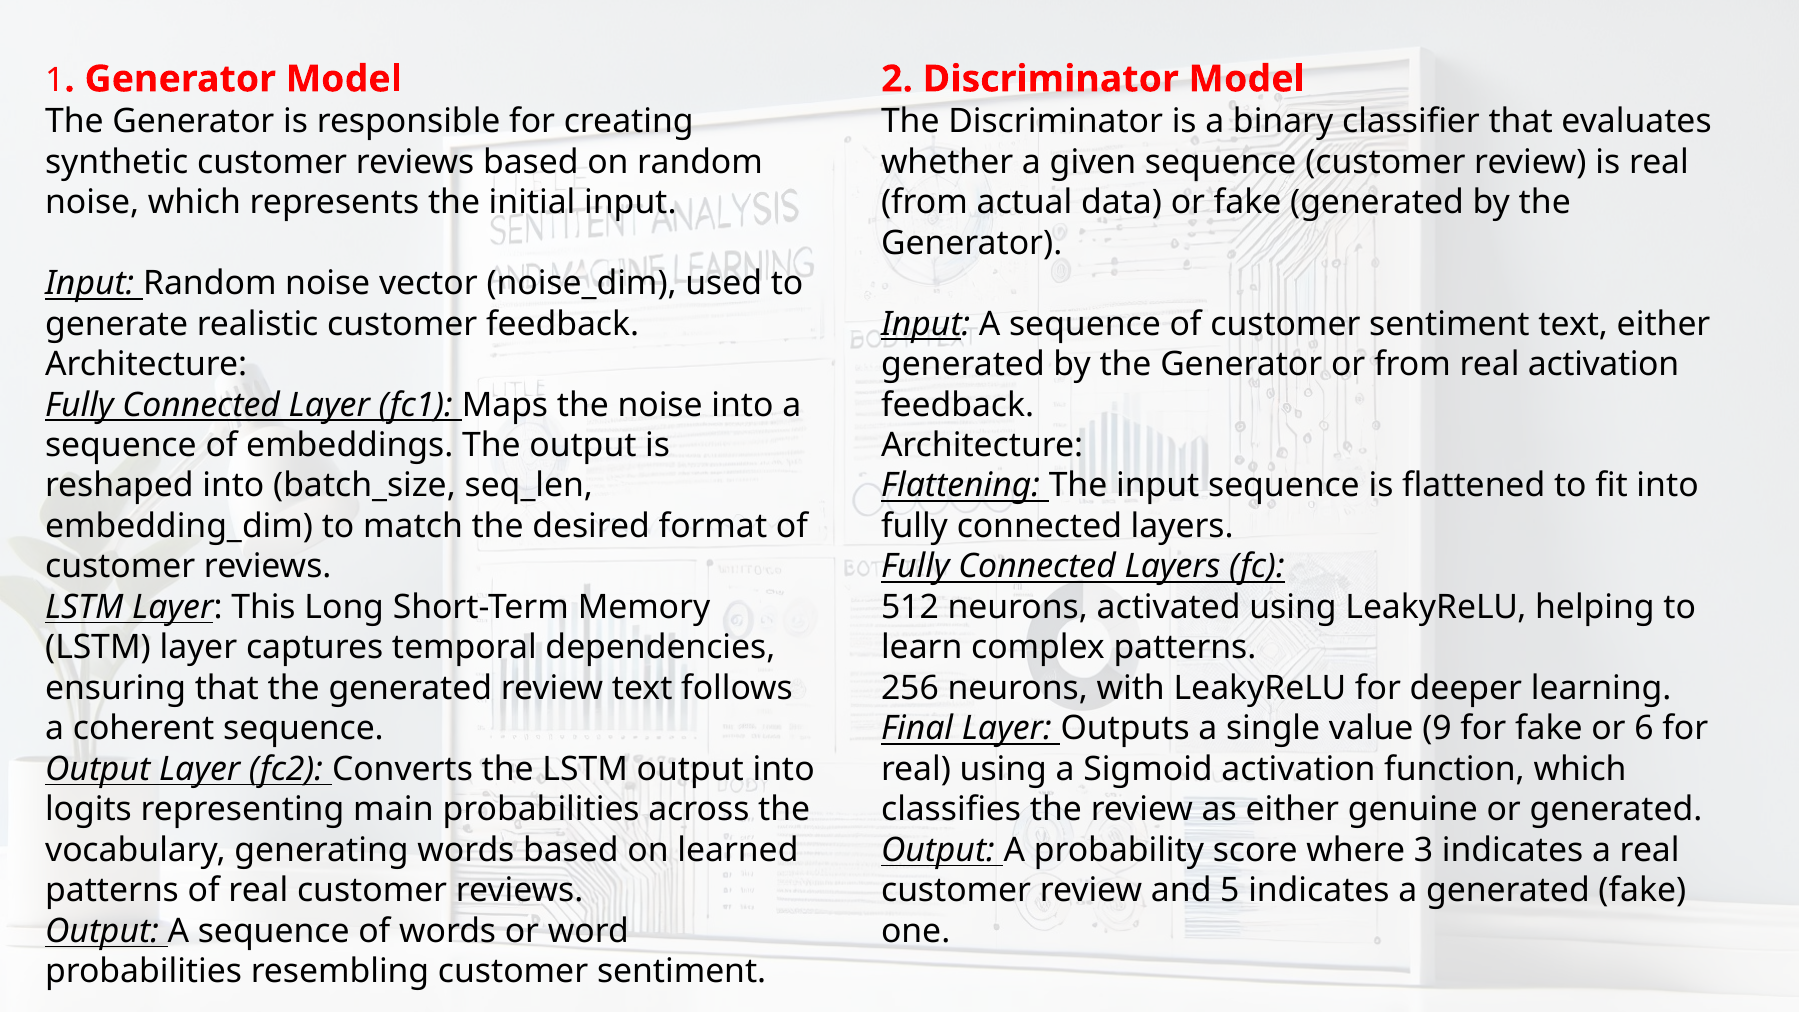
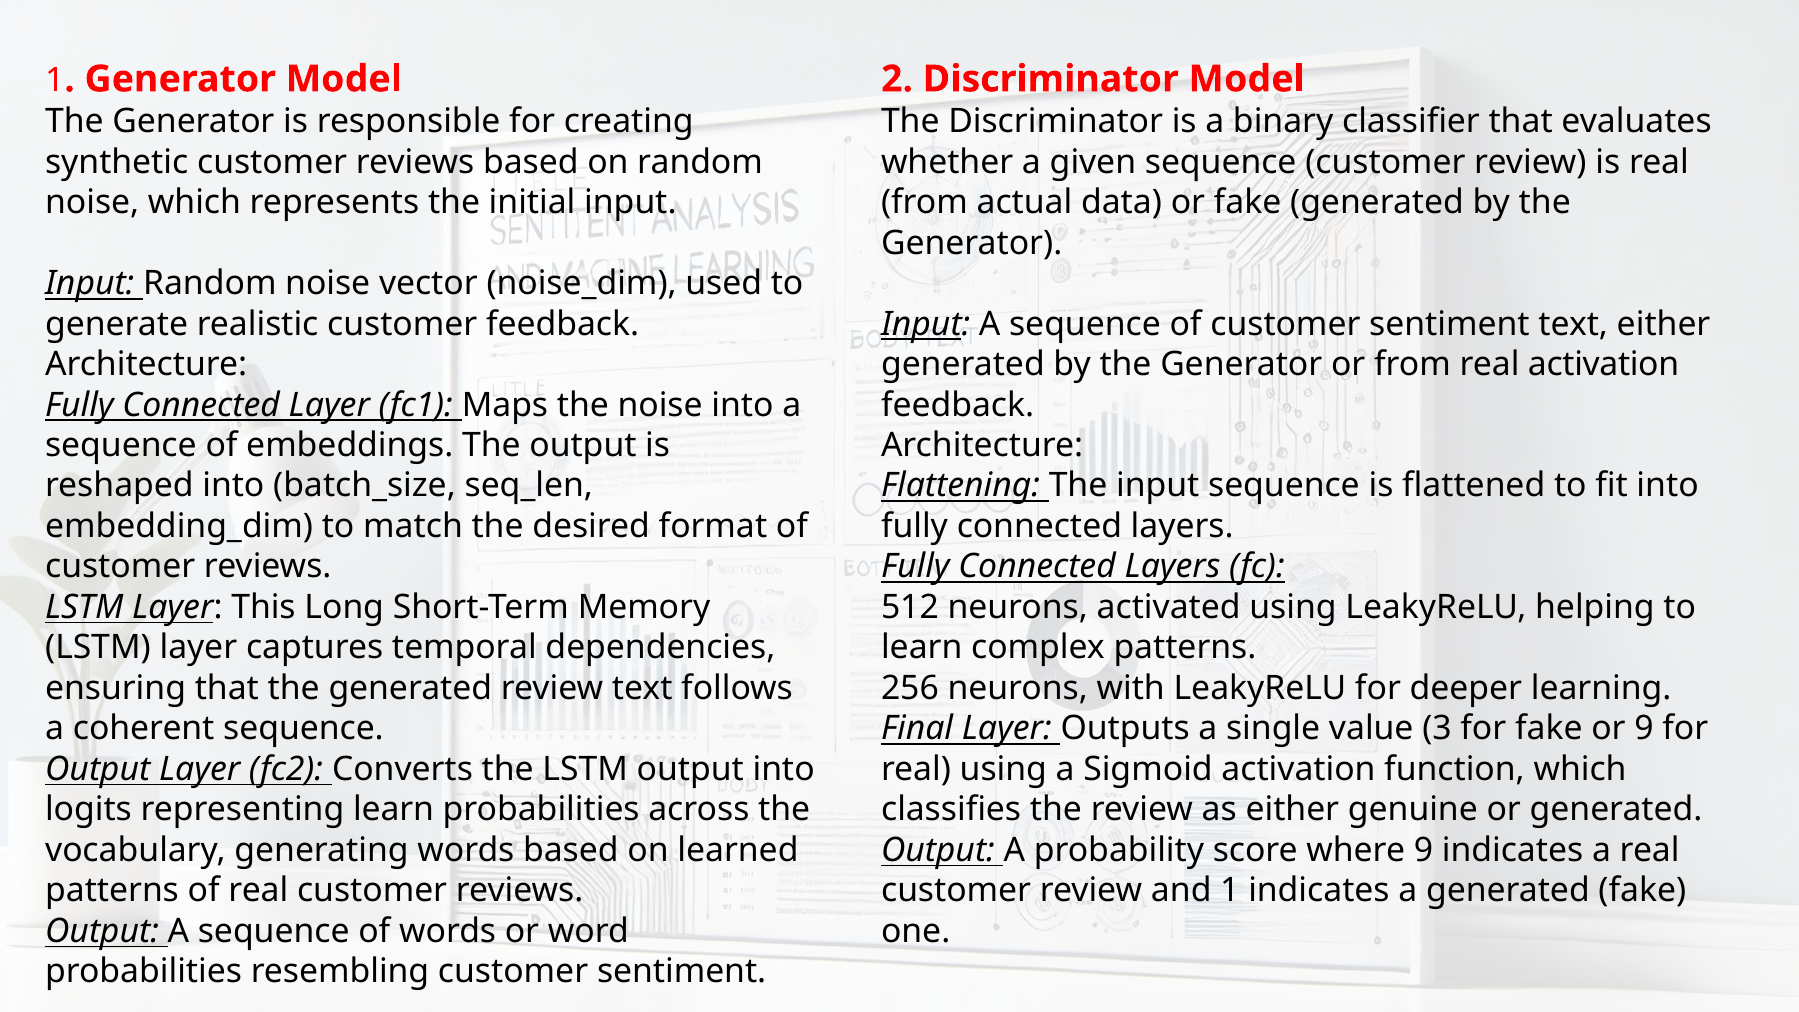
9: 9 -> 3 (1437, 729)
or 6: 6 -> 9 (1644, 729)
representing main: main -> learn (394, 810)
where 3: 3 -> 9 (1424, 850)
and 5: 5 -> 1 (1230, 891)
